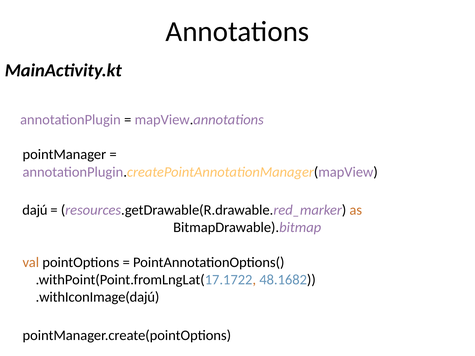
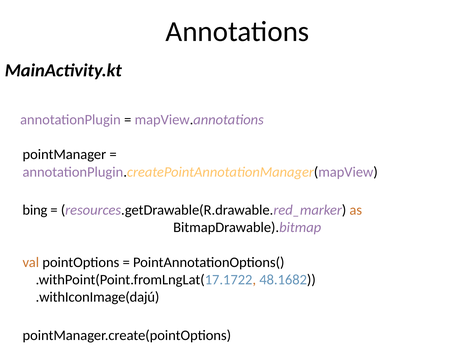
dajú: dajú -> bing (35, 210)
